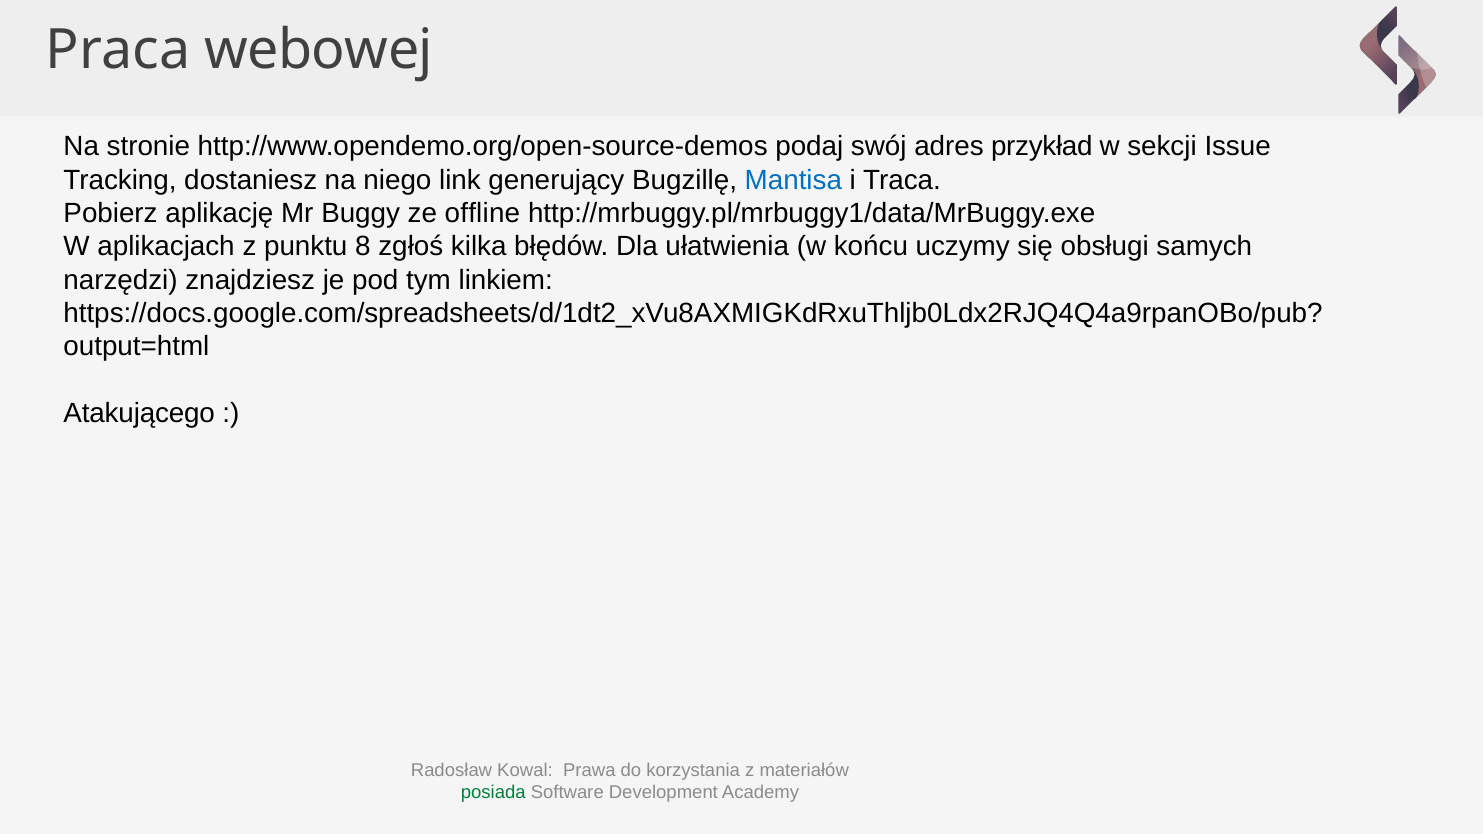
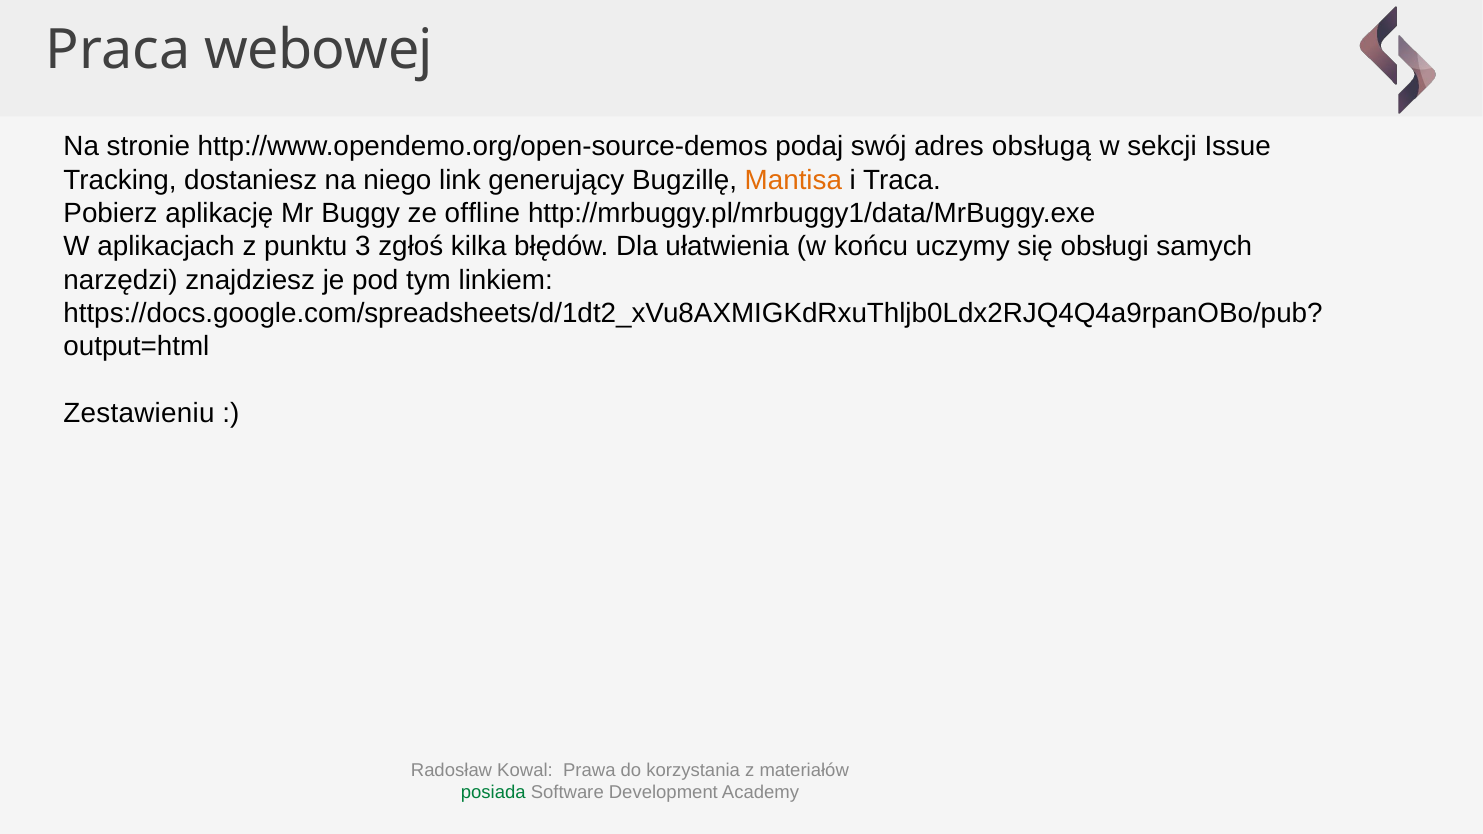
przykład: przykład -> obsługą (1042, 147)
Mantisa colour: blue -> orange (793, 180)
8: 8 -> 3 (363, 247)
Atakującego: Atakującego -> Zestawieniu (139, 414)
